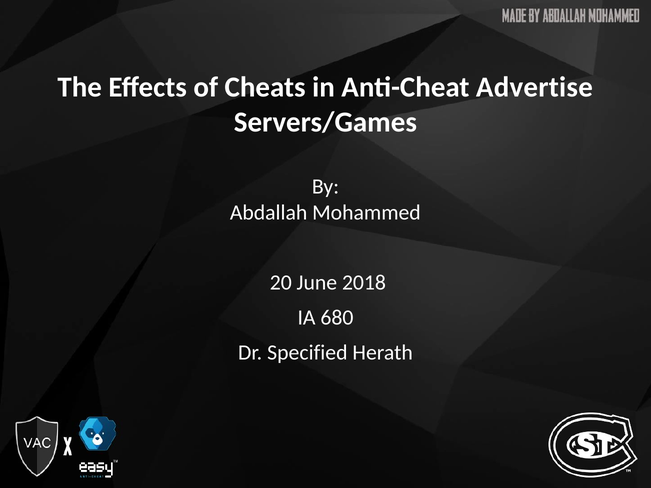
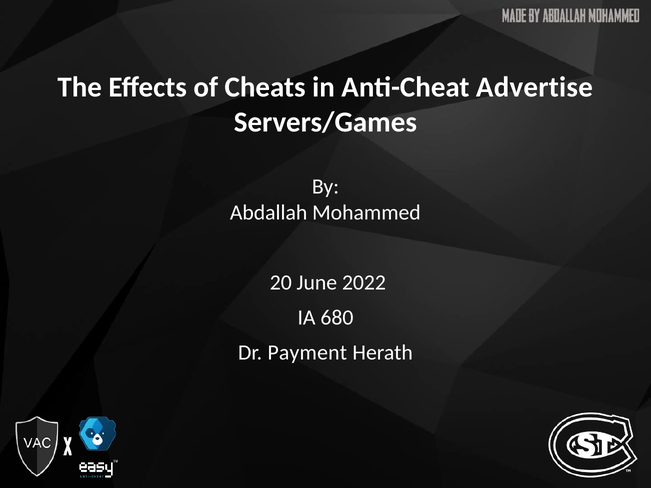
2018: 2018 -> 2022 (364, 283)
Specified: Specified -> Payment (307, 353)
